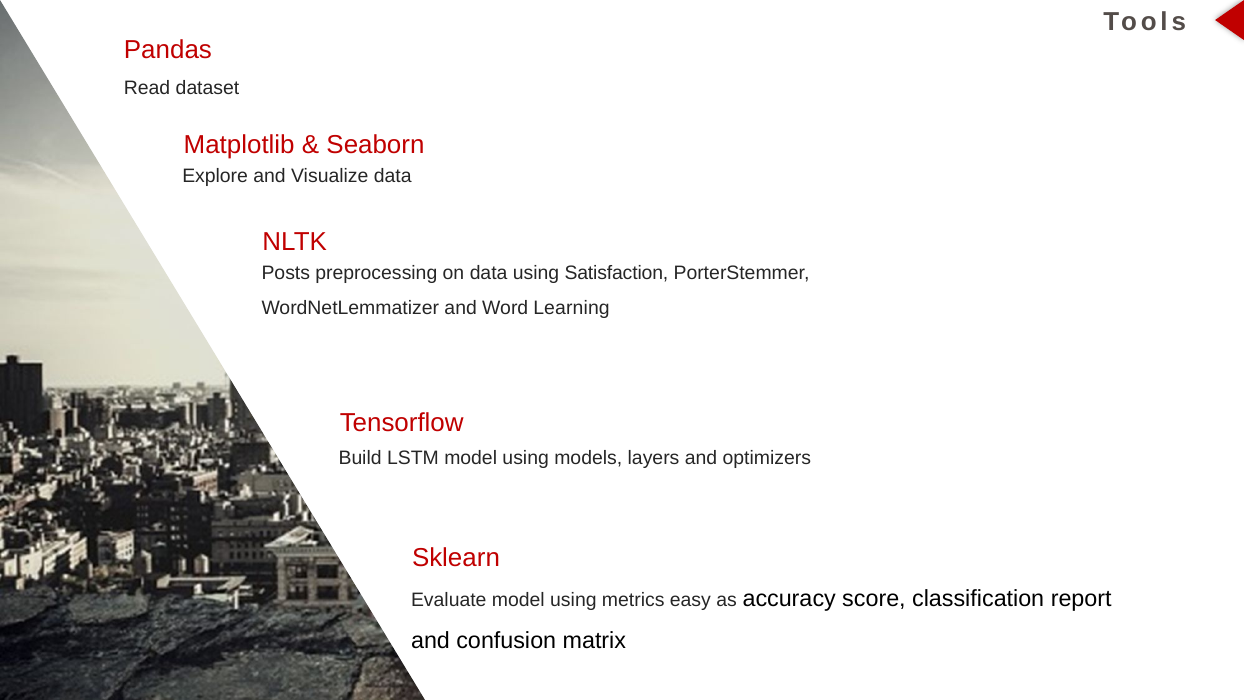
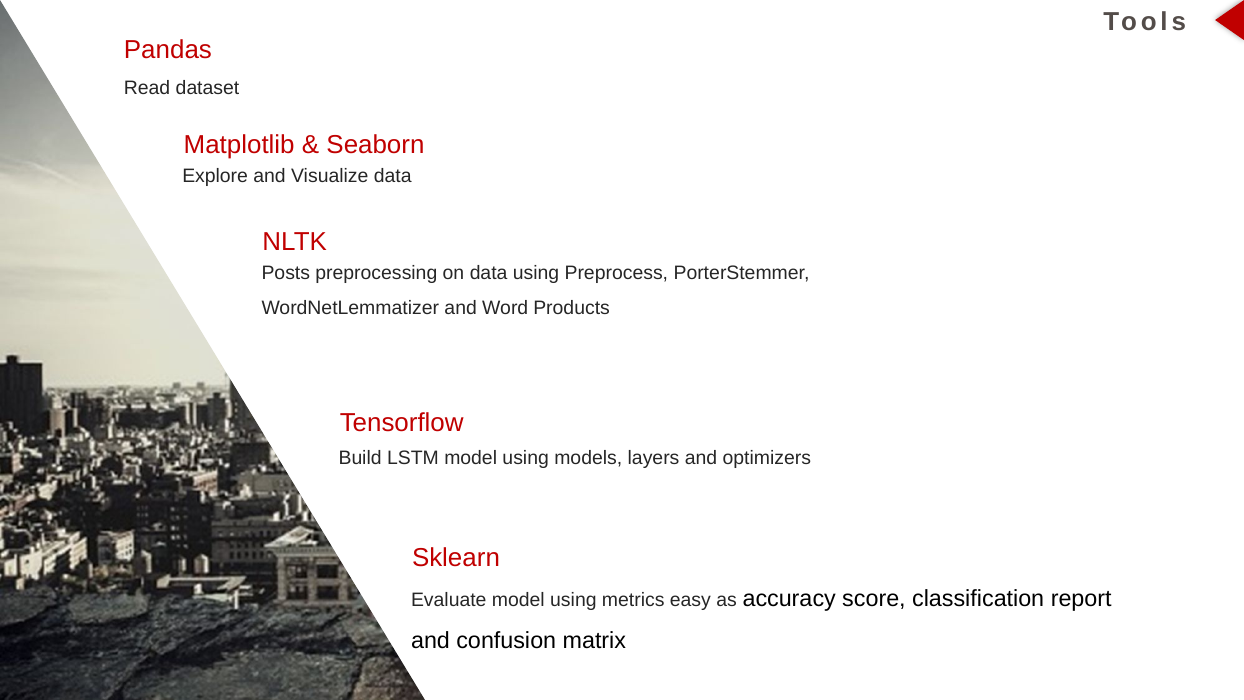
Satisfaction: Satisfaction -> Preprocess (616, 273)
Learning: Learning -> Products (572, 308)
